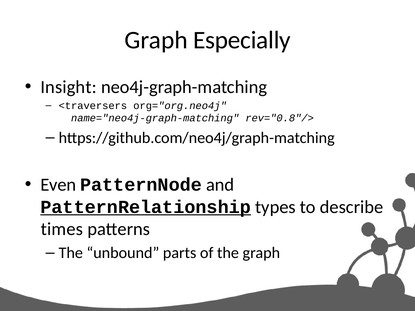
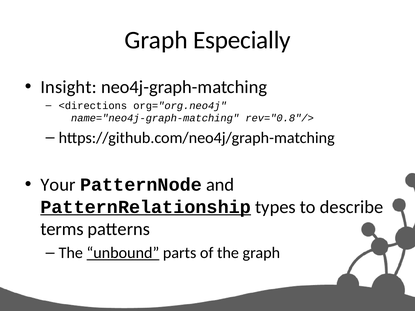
<traversers: <traversers -> <directions (93, 106)
Even: Even -> Your (58, 185)
times: times -> terms (62, 229)
unbound underline: none -> present (123, 253)
